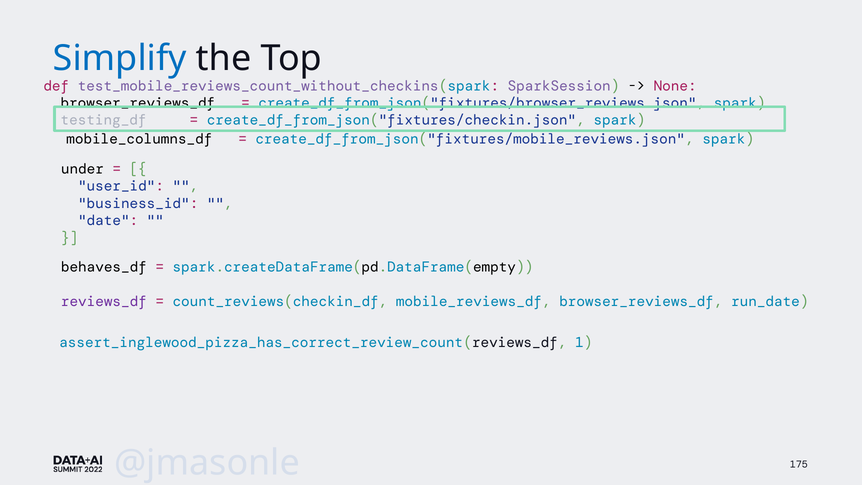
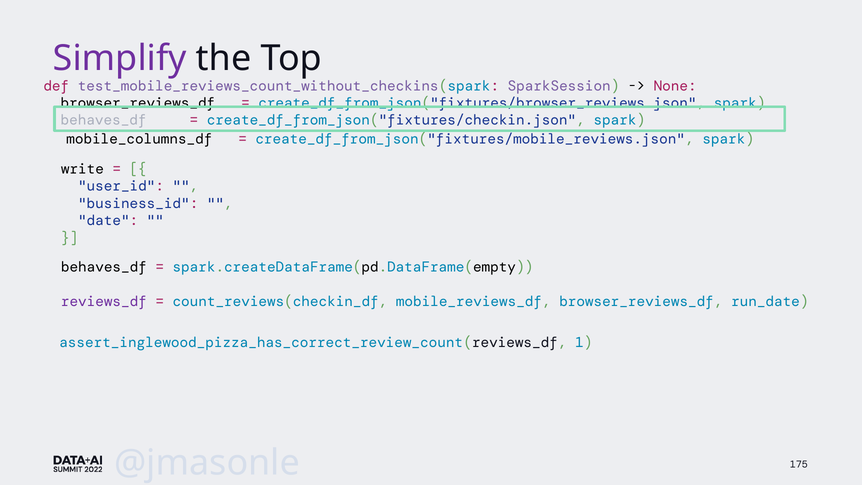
Simplify colour: blue -> purple (120, 58)
testing_df: testing_df -> behaves_df (104, 120)
under: under -> write (82, 169)
